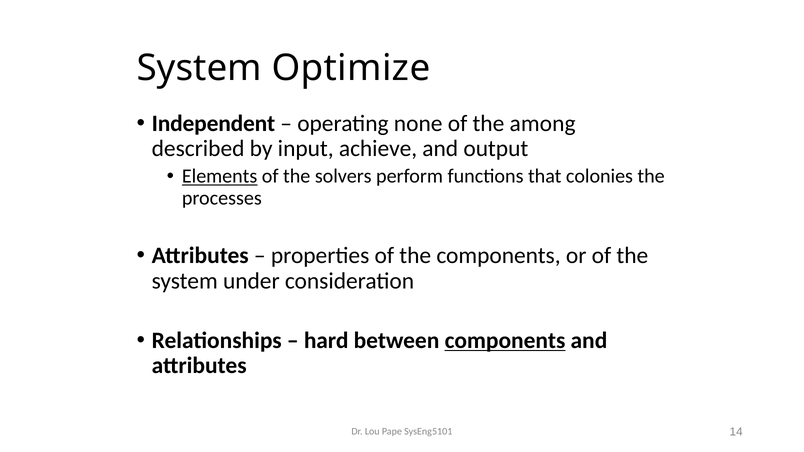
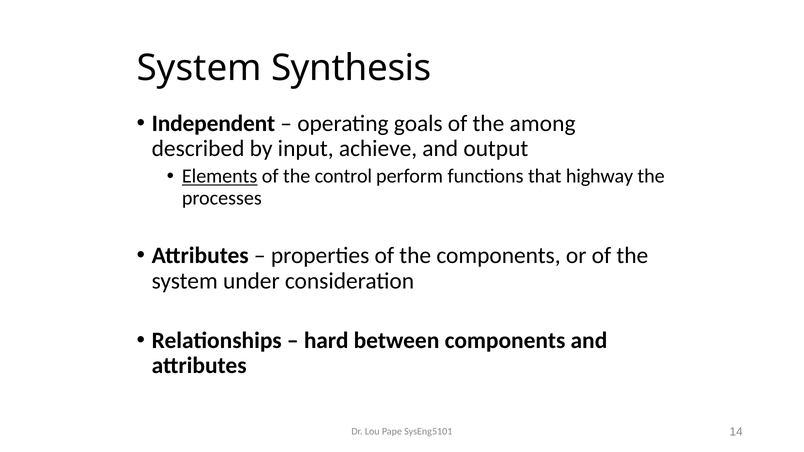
Optimize: Optimize -> Synthesis (351, 68)
none: none -> goals (418, 123)
solvers: solvers -> control (343, 176)
colonies: colonies -> highway (600, 176)
components underline: present -> none (505, 341)
